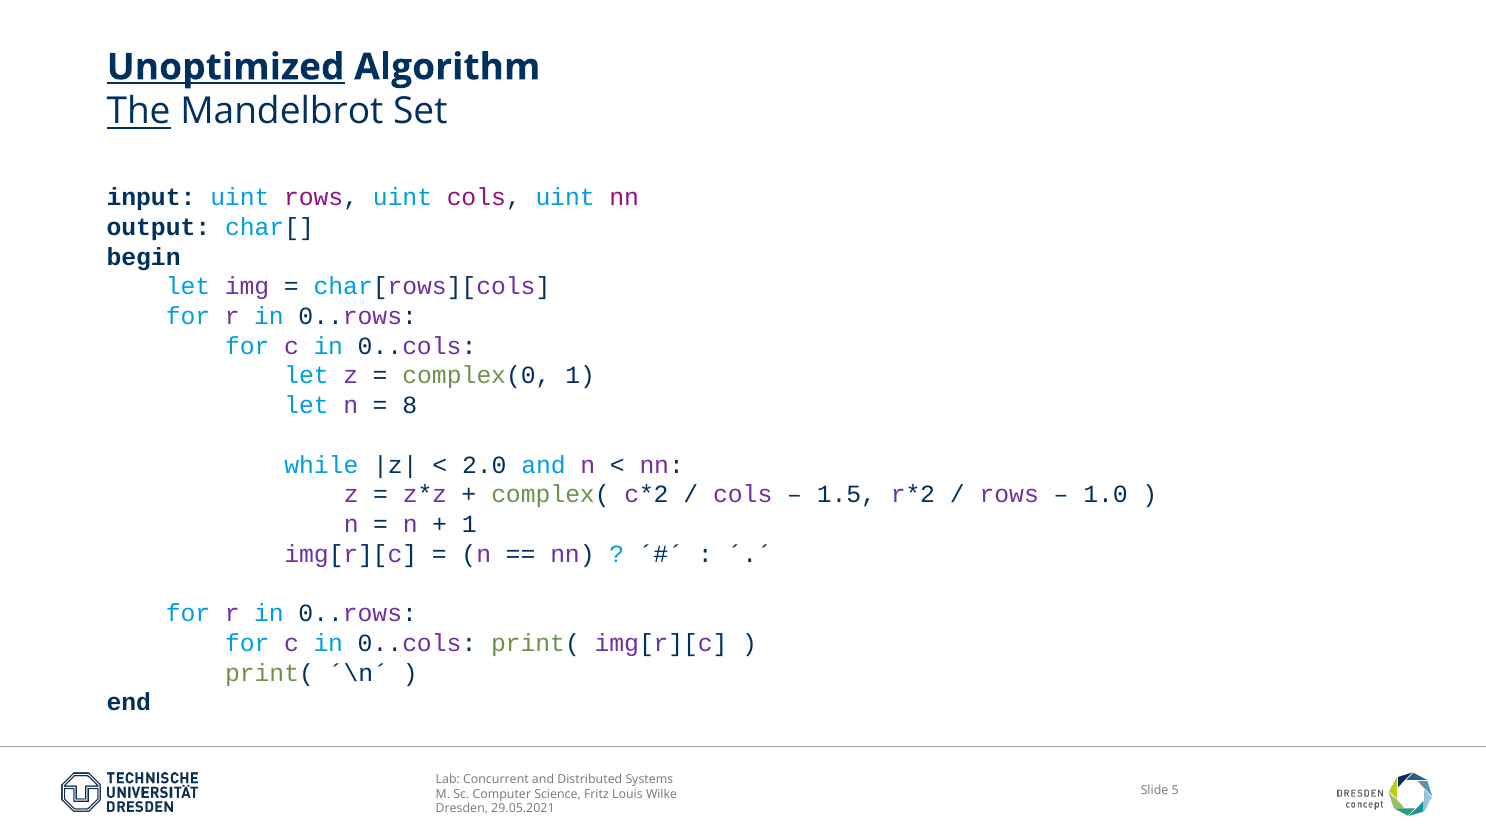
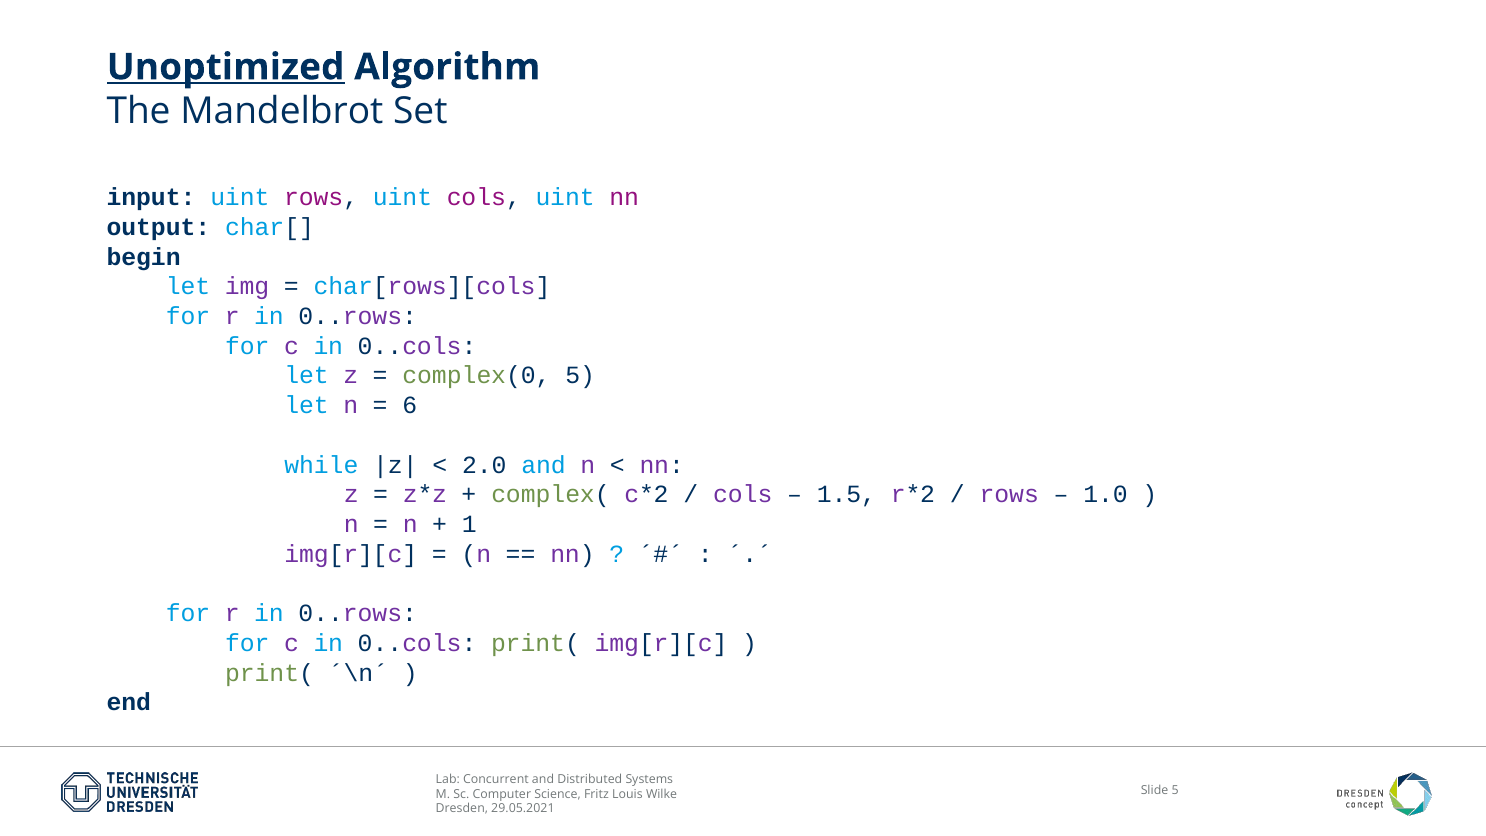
The underline: present -> none (139, 112)
complex(0 1: 1 -> 5 (580, 376)
8: 8 -> 6 (410, 405)
